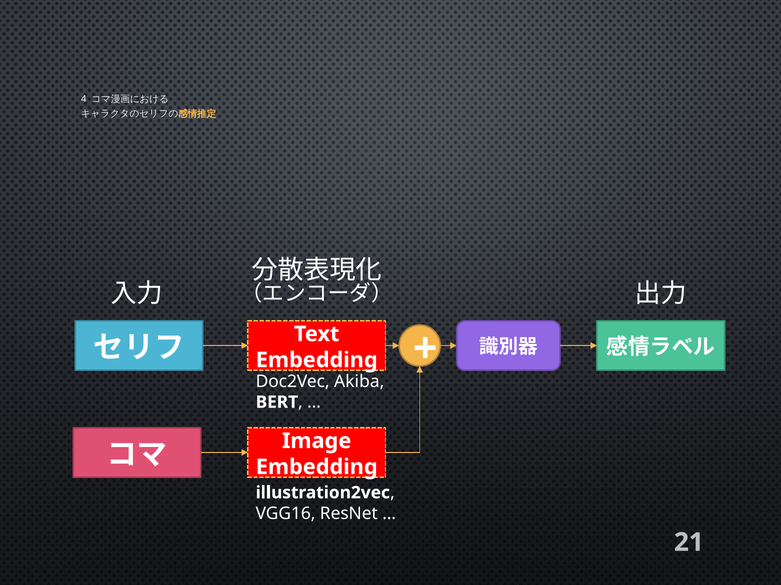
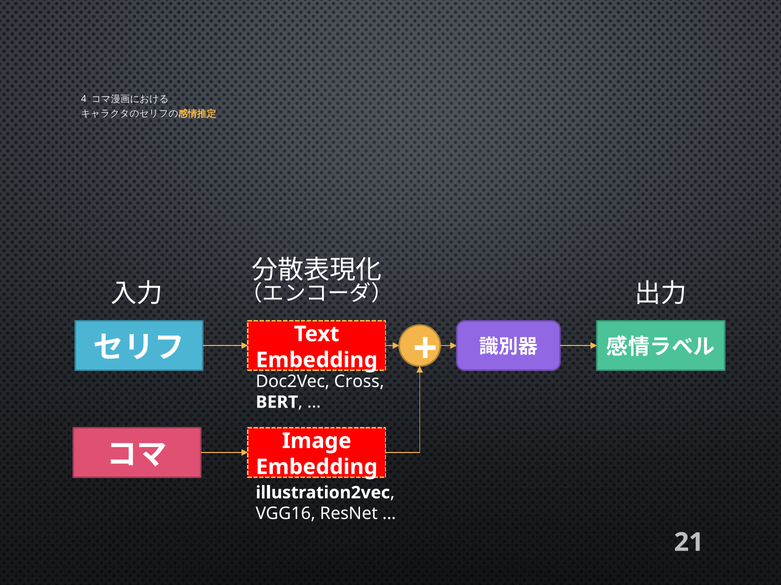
Akiba: Akiba -> Cross (359, 382)
